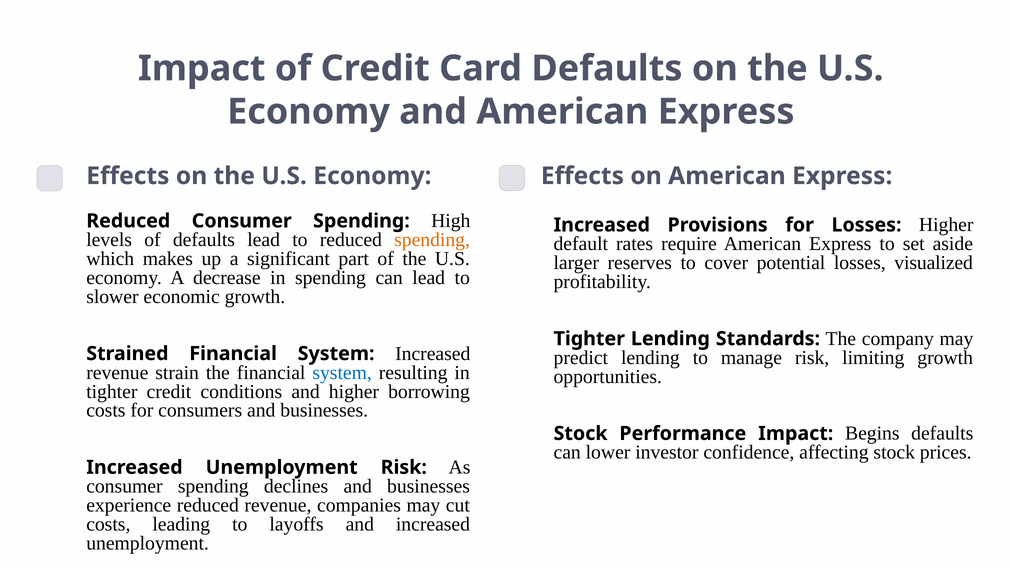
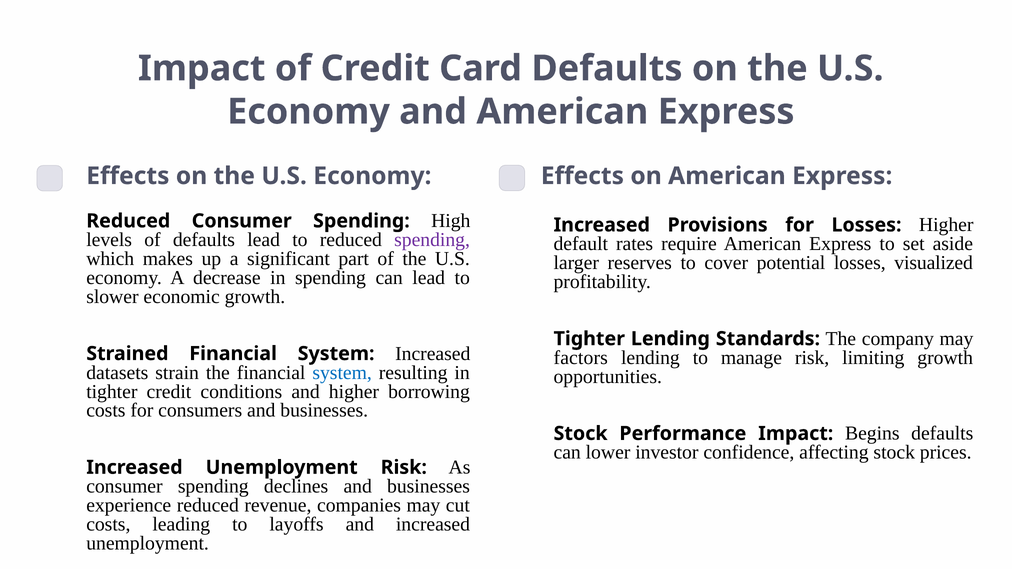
spending colour: orange -> purple (432, 240)
predict: predict -> factors (581, 358)
revenue: revenue -> datasets (117, 373)
